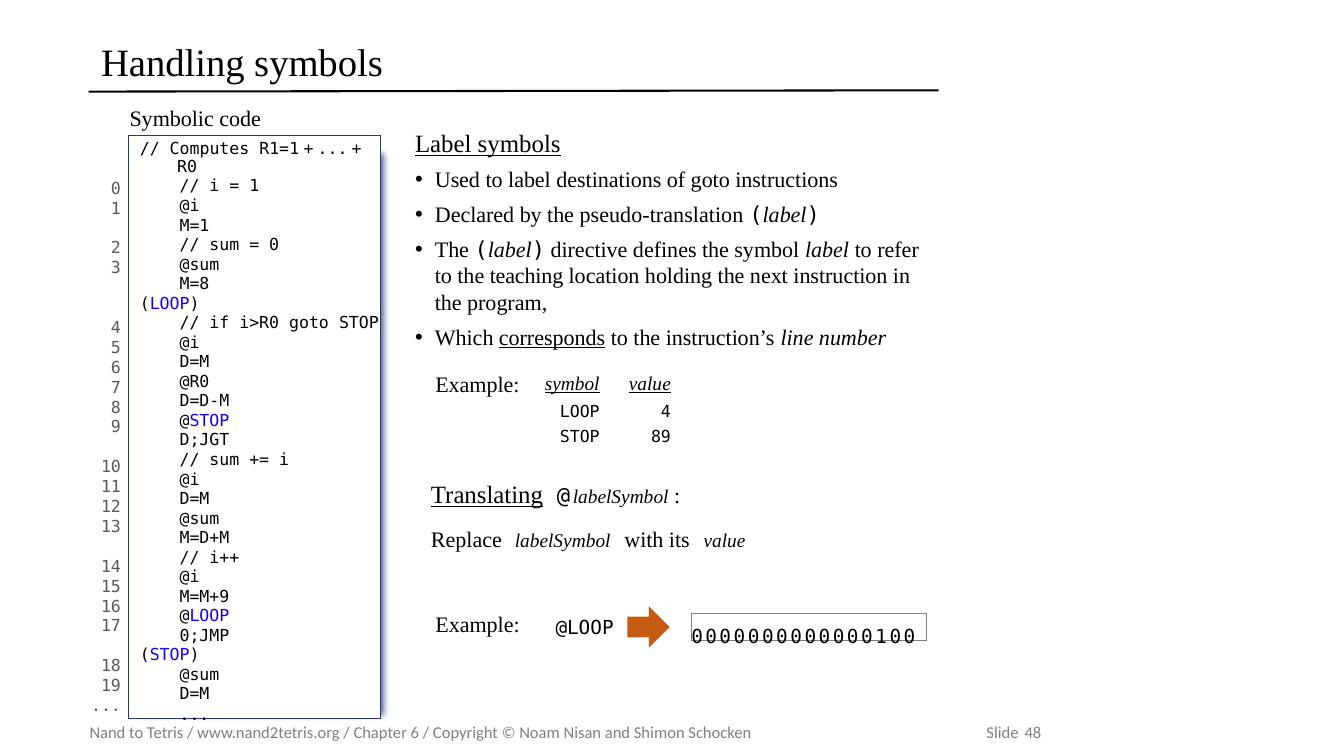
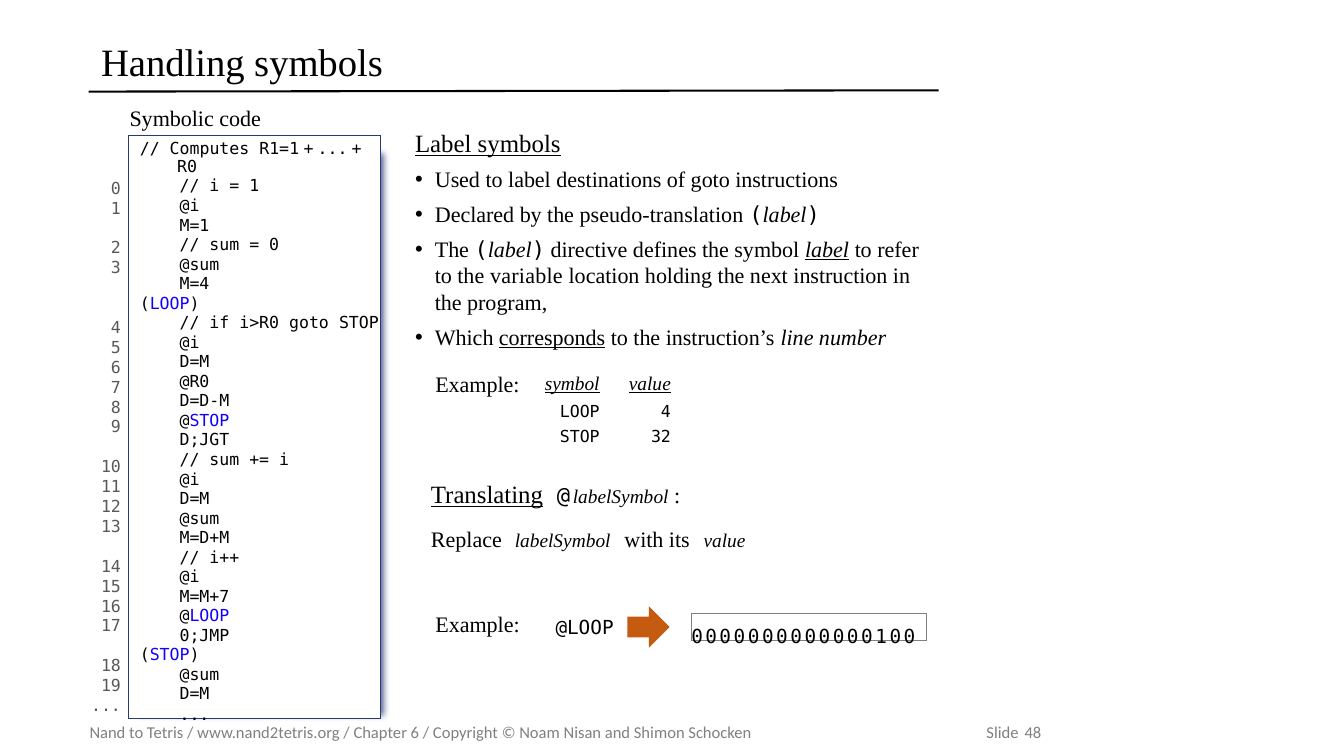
label underline: none -> present (827, 250)
teaching: teaching -> variable (526, 277)
M=8: M=8 -> M=4 (195, 284)
89: 89 -> 32 (661, 437)
M=M+9: M=M+9 -> M=M+7 (204, 597)
